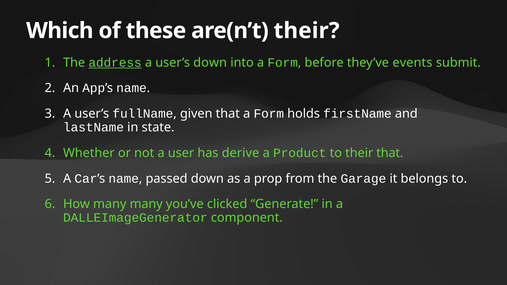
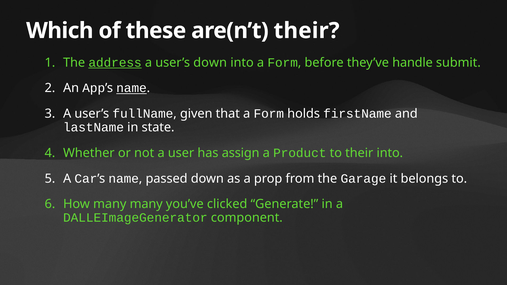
events: events -> handle (413, 63)
name underline: none -> present (132, 88)
derive: derive -> assign (241, 153)
their that: that -> into (390, 153)
